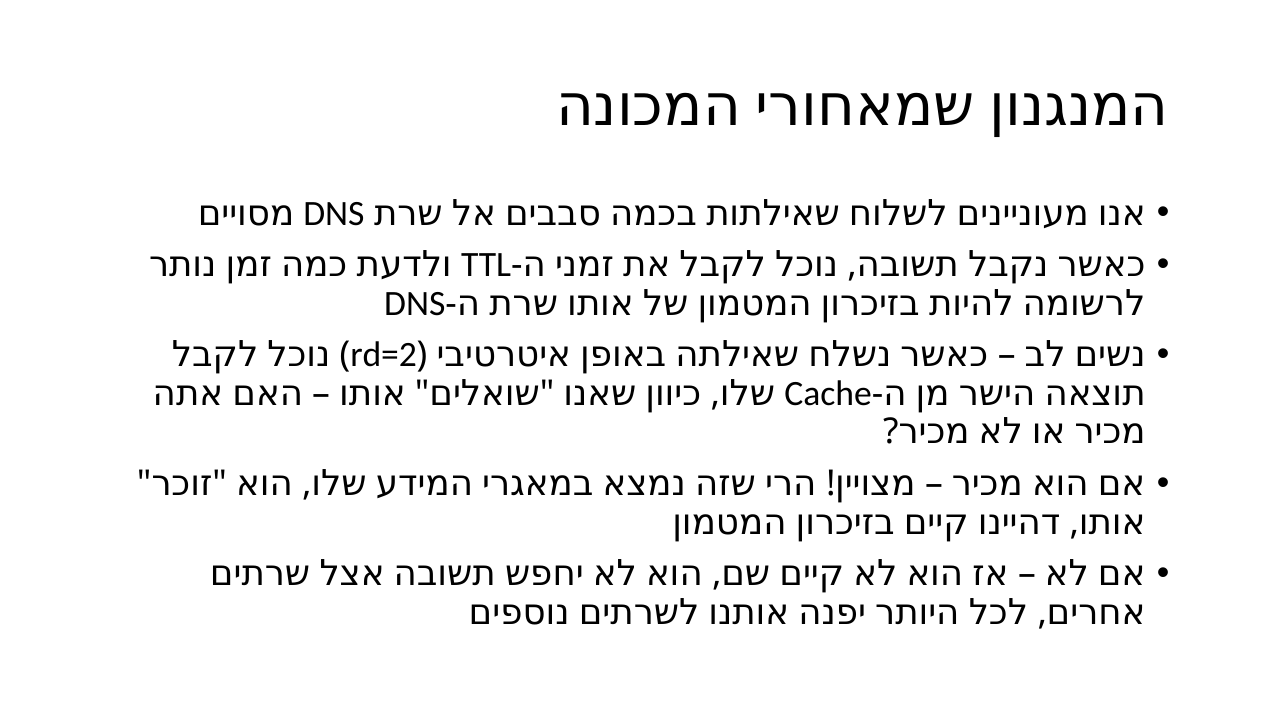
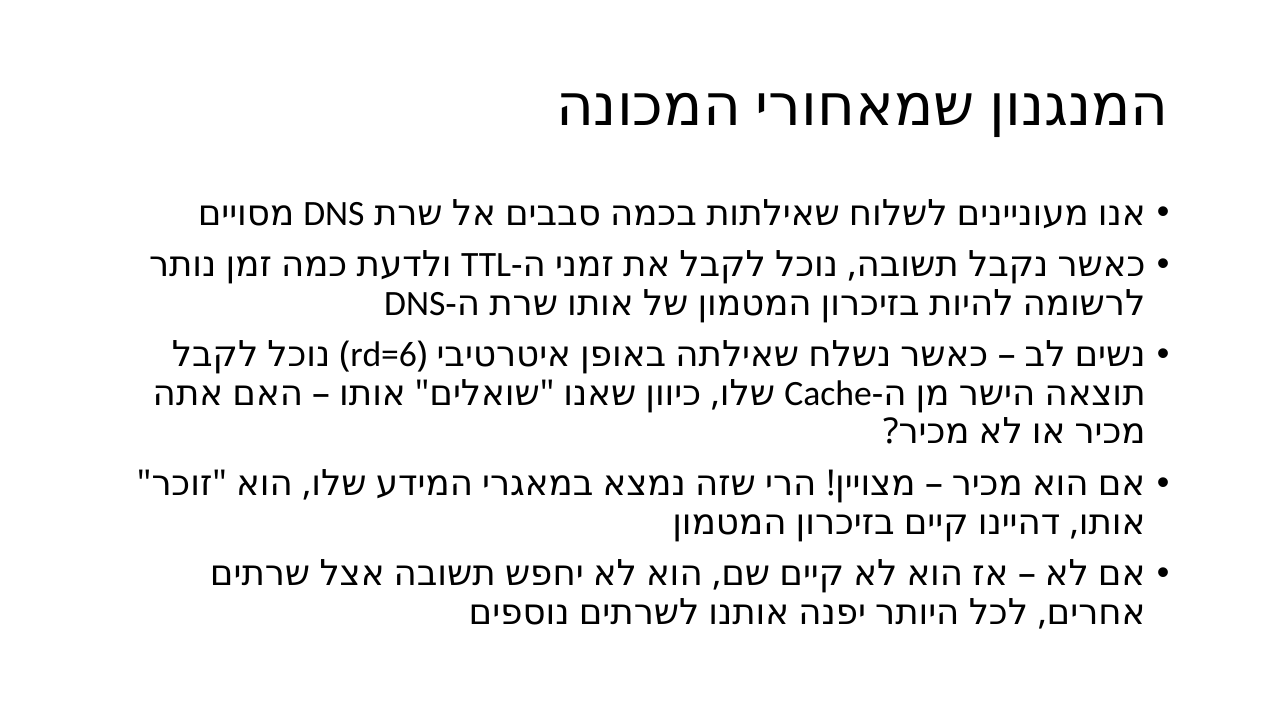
rd=2: rd=2 -> rd=6 (384, 355)
